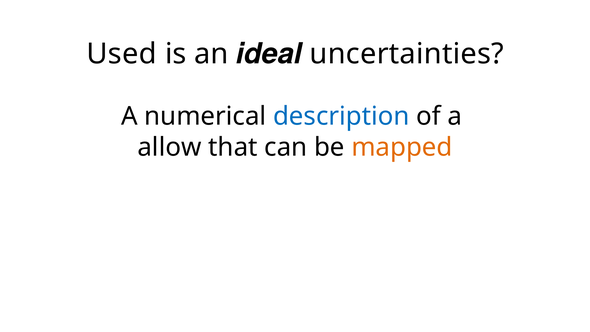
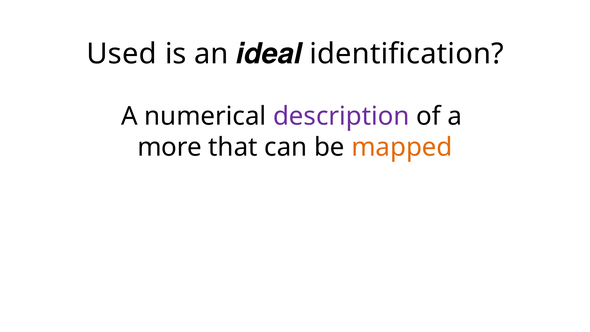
uncertainties: uncertainties -> identification (407, 54)
description colour: blue -> purple (341, 116)
allow: allow -> more (170, 147)
